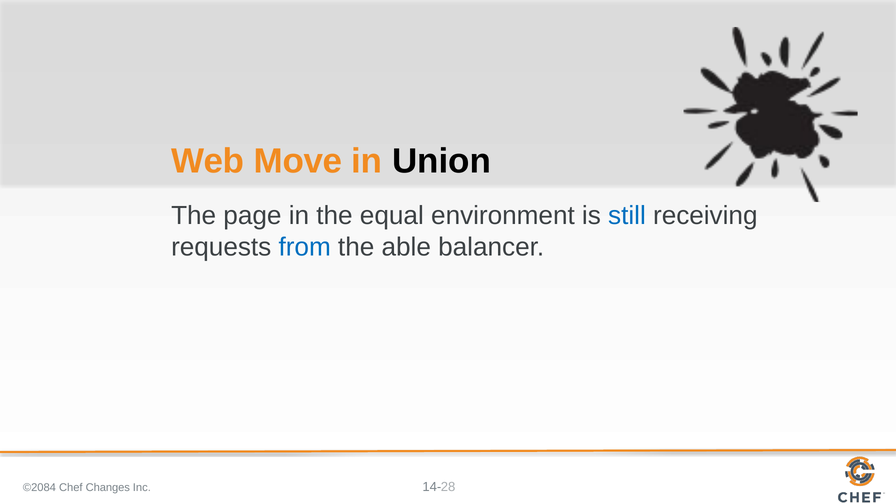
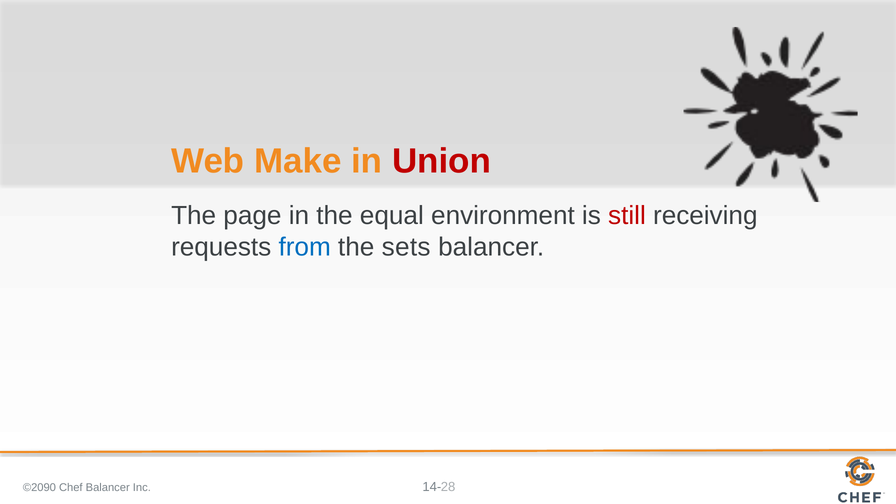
Move: Move -> Make (298, 161)
Union colour: black -> red (442, 161)
still colour: blue -> red (627, 216)
able: able -> sets (406, 247)
©2084: ©2084 -> ©2090 (39, 488)
Chef Changes: Changes -> Balancer (108, 488)
